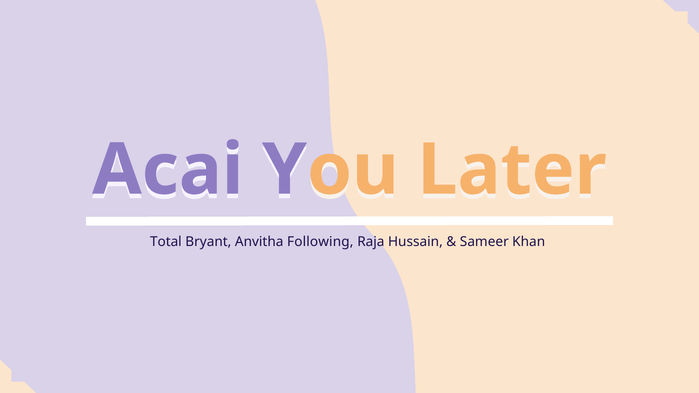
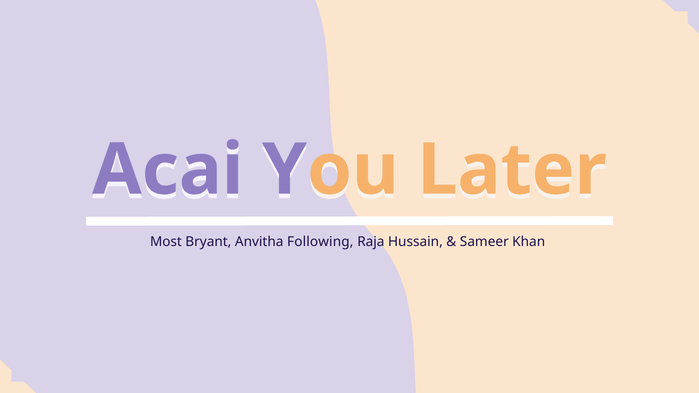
Total: Total -> Most (166, 242)
